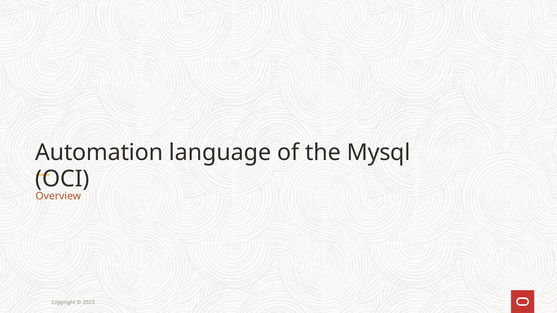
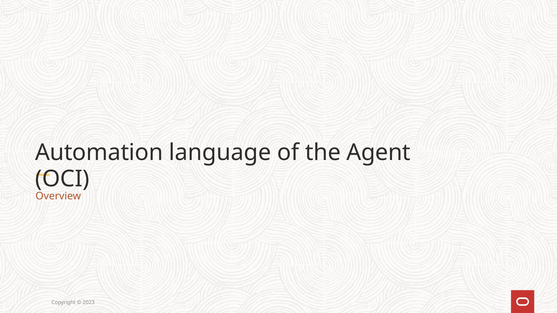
Mysql: Mysql -> Agent (379, 153)
